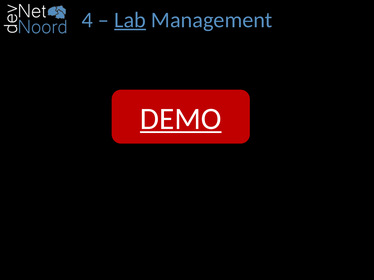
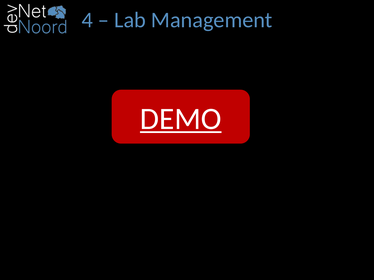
Lab underline: present -> none (130, 20)
